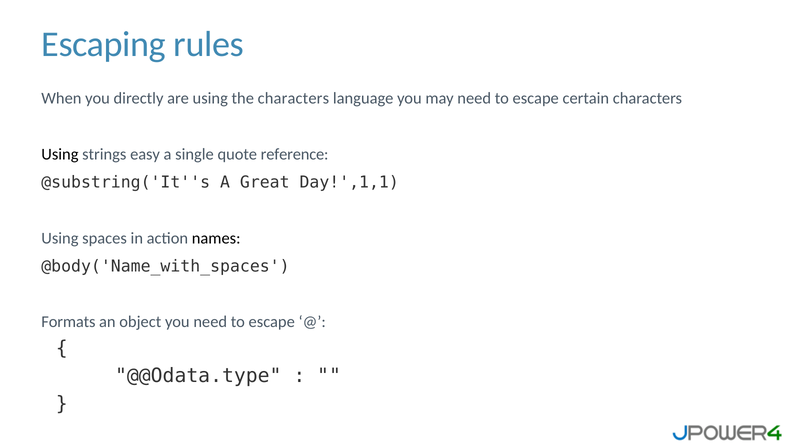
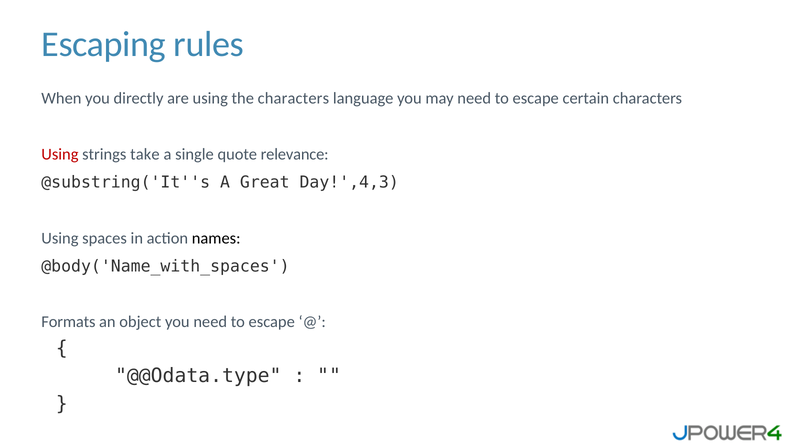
Using colour: black -> red (60, 154)
easy: easy -> take (145, 154)
reference: reference -> relevance (295, 154)
Day!',1,1: Day!',1,1 -> Day!',4,3 (349, 182)
